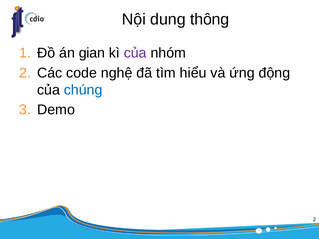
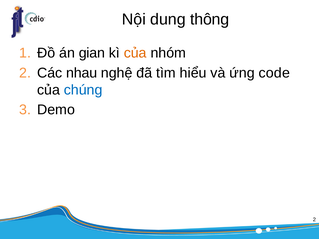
của colour: purple -> orange (135, 53)
code: code -> nhau (82, 73)
động: động -> code (274, 73)
